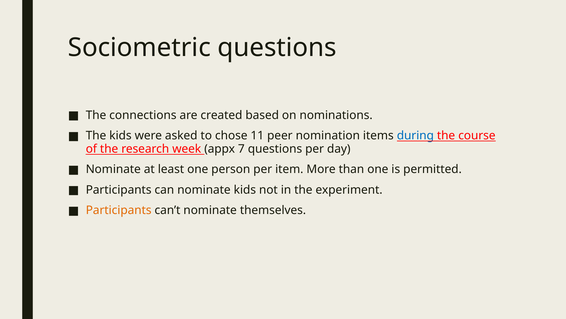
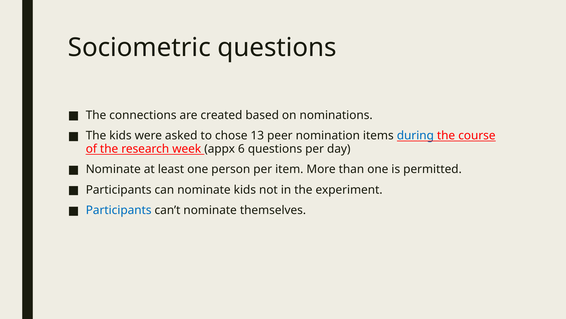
11: 11 -> 13 (257, 135)
7: 7 -> 6 (241, 149)
Participants colour: orange -> blue (119, 210)
